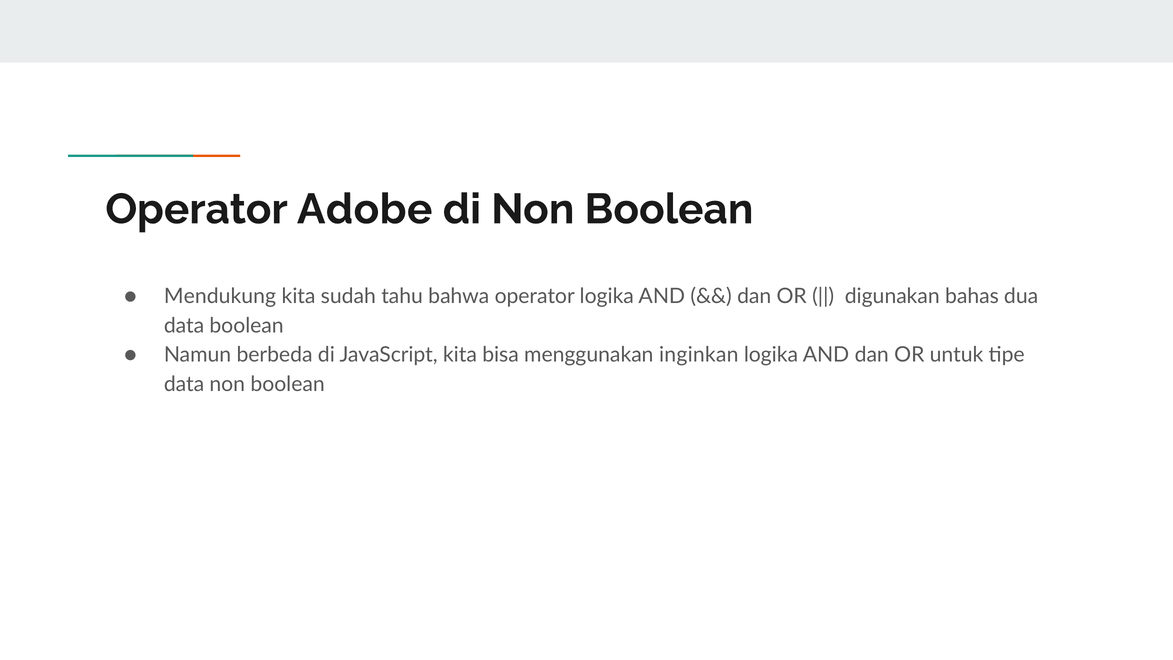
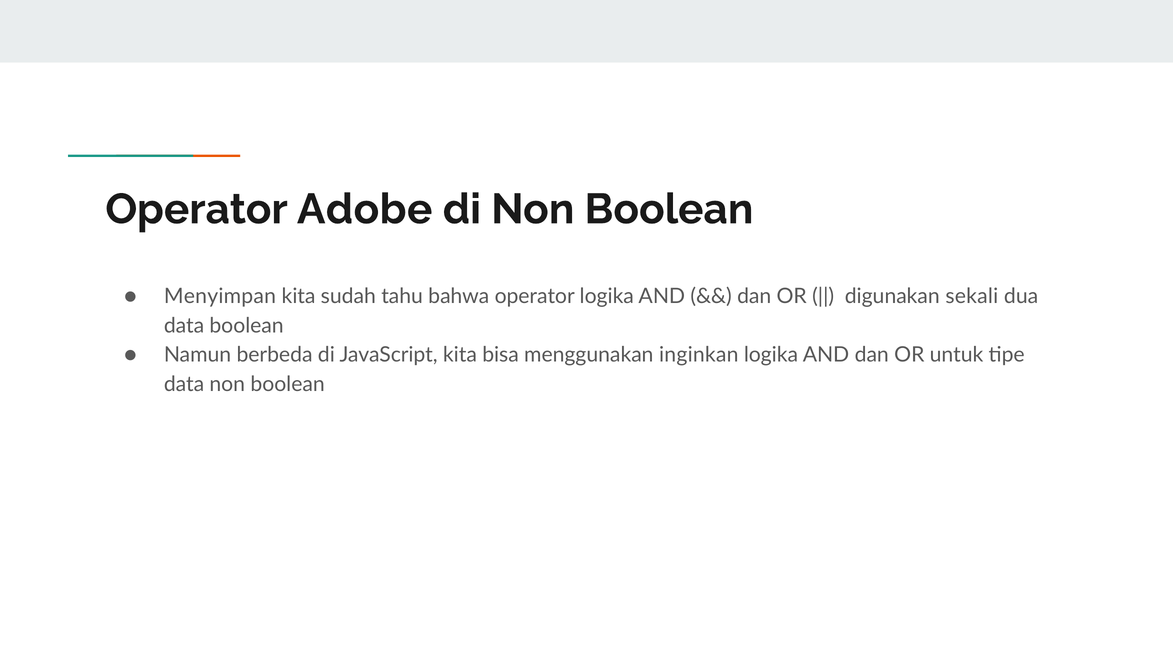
Mendukung: Mendukung -> Menyimpan (220, 296)
bahas: bahas -> sekali (972, 296)
